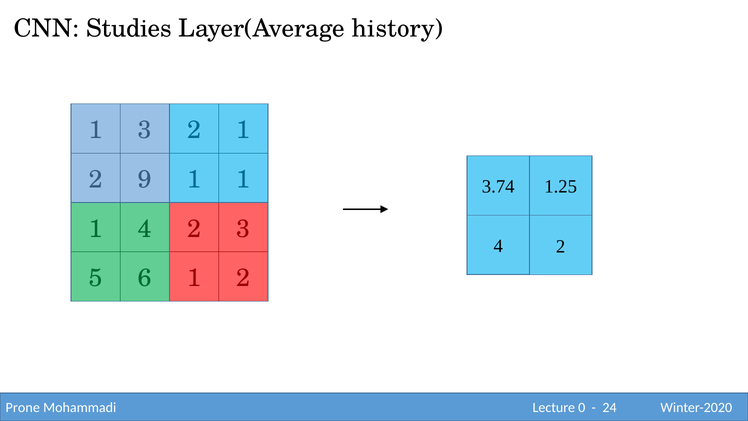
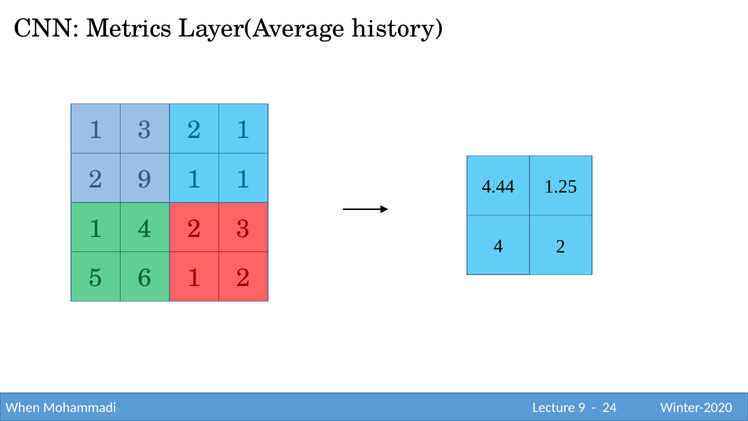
Studies: Studies -> Metrics (129, 29)
3.74: 3.74 -> 4.44 (498, 187)
Prone: Prone -> When (23, 408)
Lecture 0: 0 -> 9 (582, 408)
